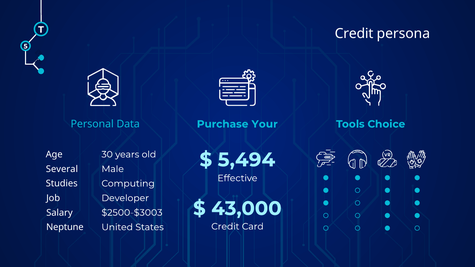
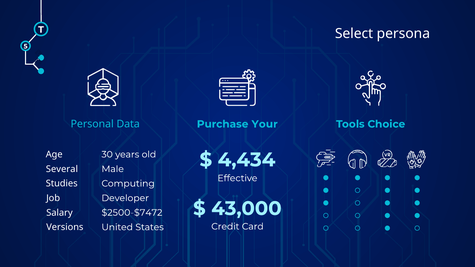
Credit: Credit -> Select (354, 34)
5,494: 5,494 -> 4,434 (247, 160)
$2500-$3003: $2500-$3003 -> $2500-$7472 (132, 213)
Neptune: Neptune -> Versions (65, 227)
